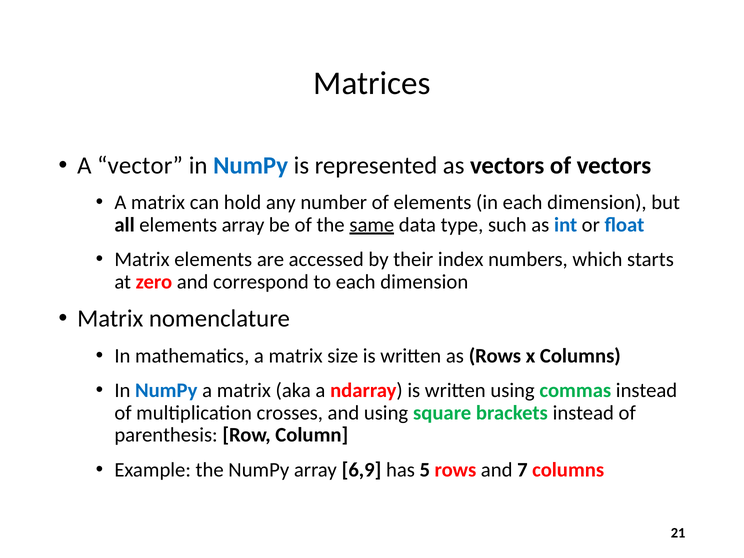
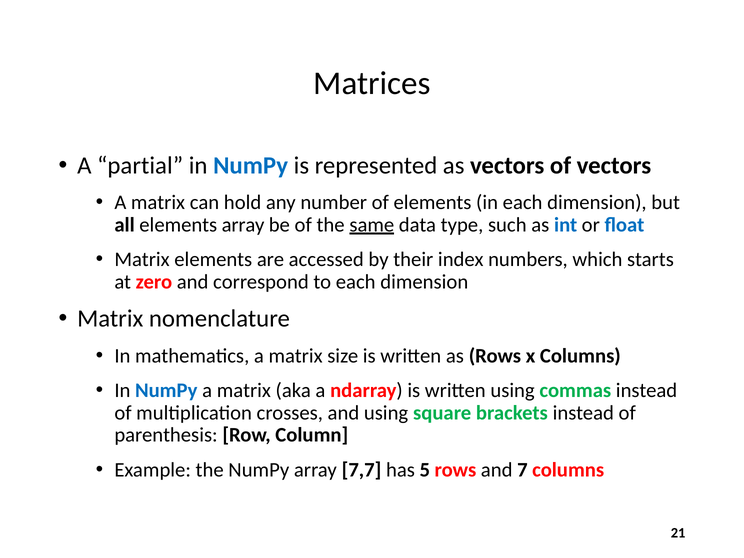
vector: vector -> partial (140, 166)
6,9: 6,9 -> 7,7 (362, 470)
